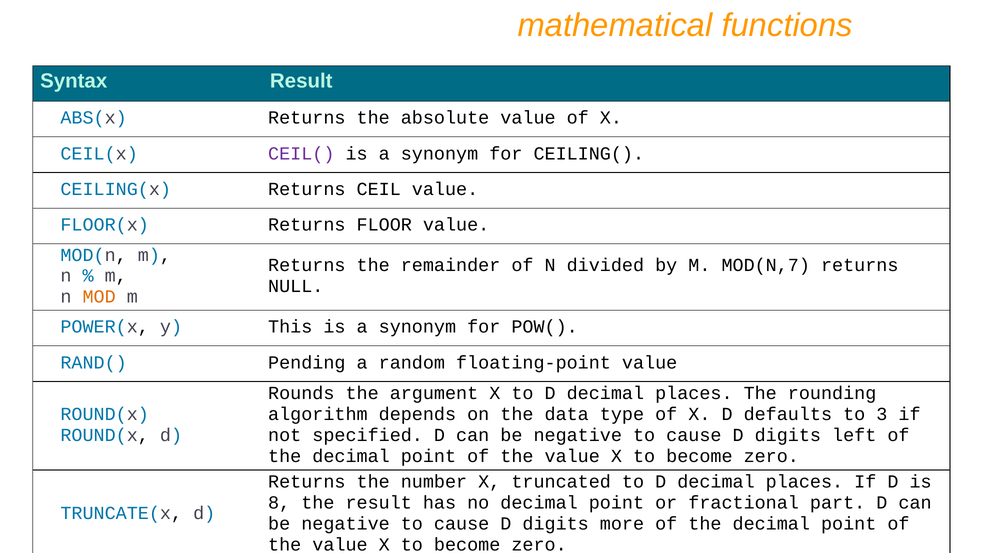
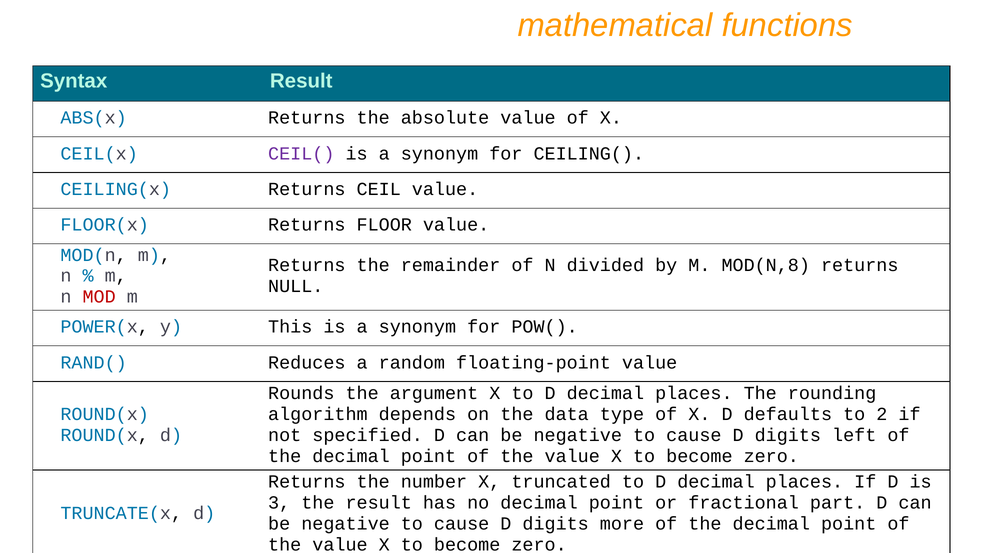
MOD(N,7: MOD(N,7 -> MOD(N,8 (766, 265)
MOD colour: orange -> red (99, 297)
Pending: Pending -> Reduces (307, 362)
3: 3 -> 2 (882, 414)
8: 8 -> 3 (279, 503)
